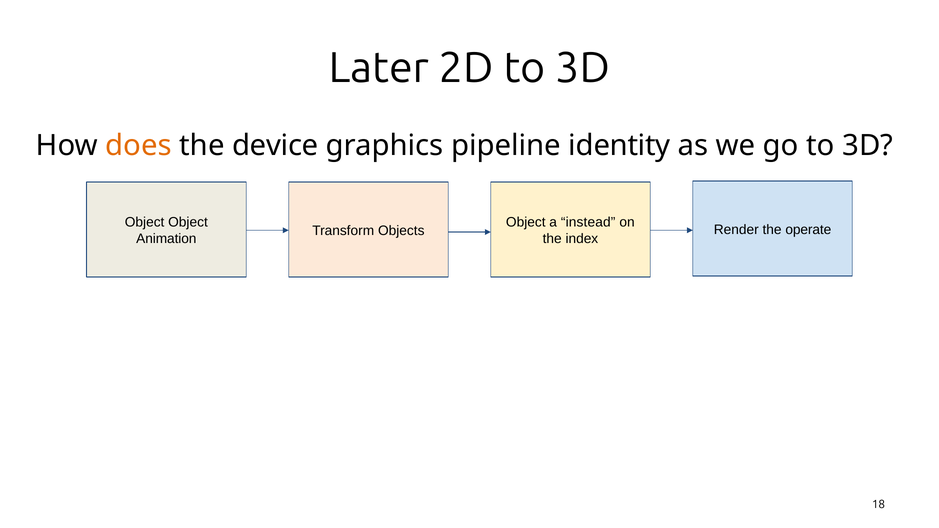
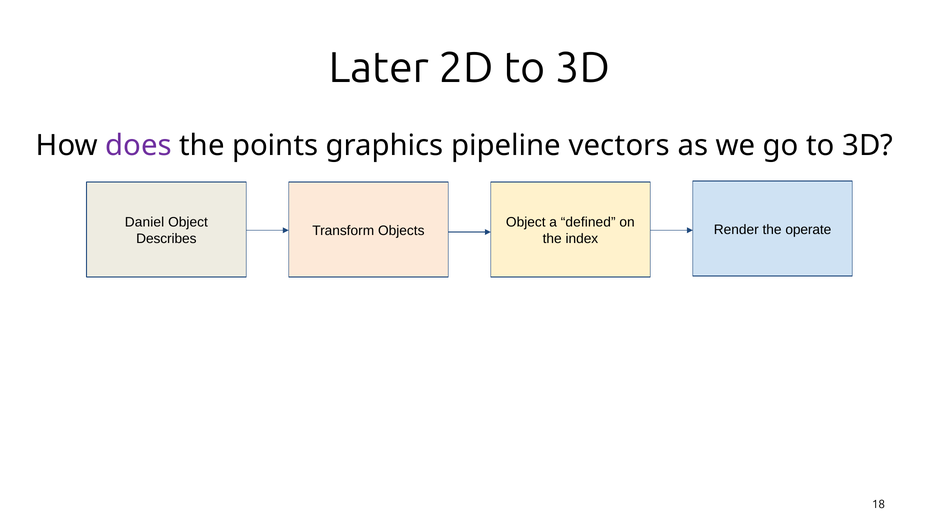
does colour: orange -> purple (139, 145)
device: device -> points (275, 145)
identity: identity -> vectors (619, 145)
Object: Object -> Daniel (145, 222)
instead: instead -> defined (588, 222)
Animation: Animation -> Describes (166, 239)
